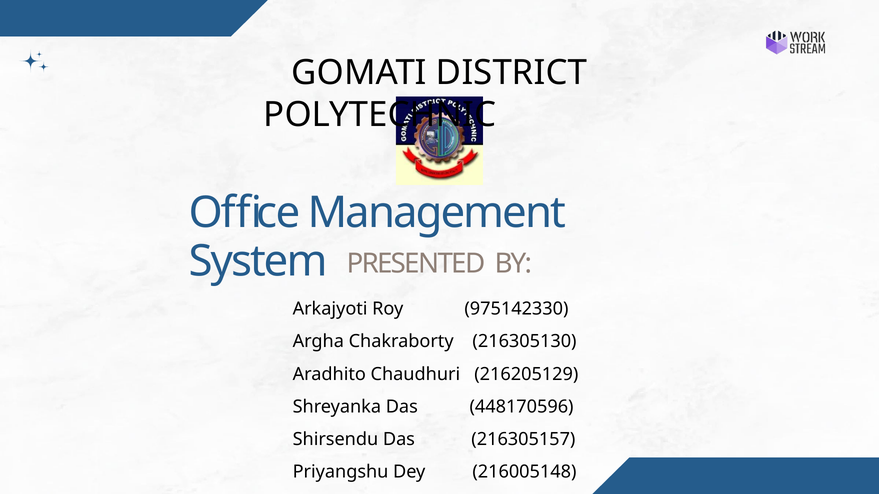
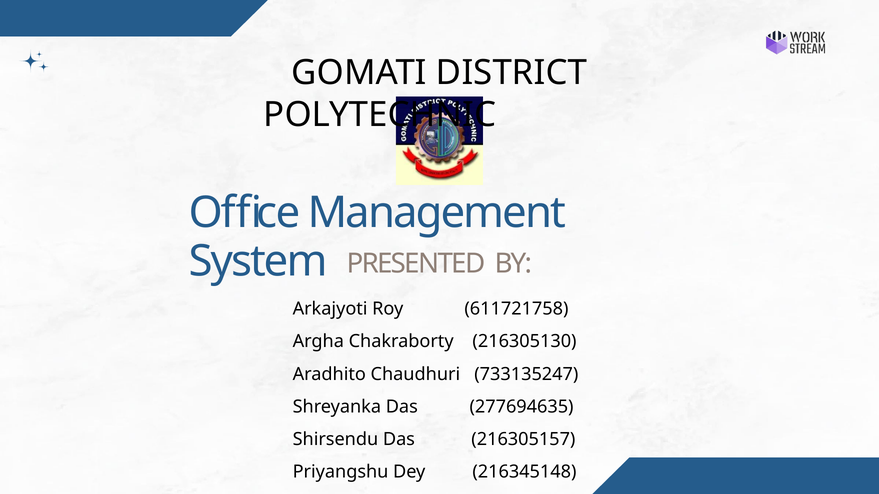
975142330: 975142330 -> 611721758 (516, 309)
216205129: 216205129 -> 733135247 (526, 374)
448170596: 448170596 -> 277694635 (522, 407)
216005148: 216005148 -> 216345148 (524, 472)
